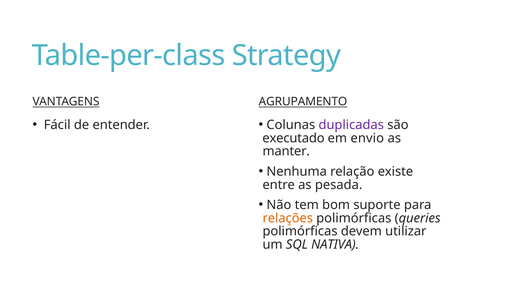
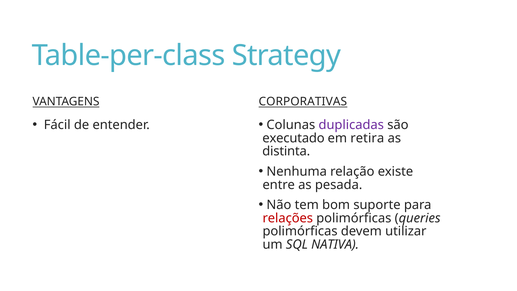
AGRUPAMENTO: AGRUPAMENTO -> CORPORATIVAS (303, 101)
envio: envio -> retira (367, 138)
manter: manter -> distinta (286, 151)
relações colour: orange -> red (288, 218)
